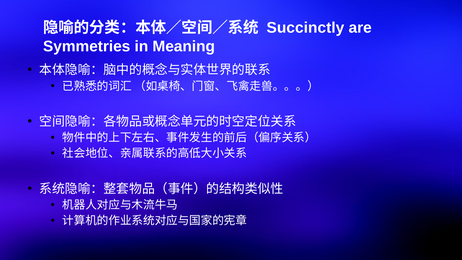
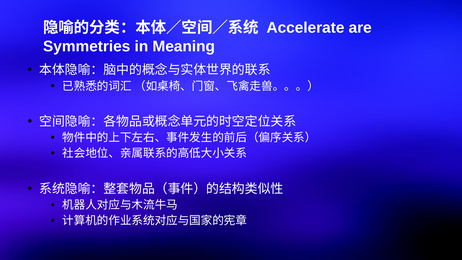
Succinctly: Succinctly -> Accelerate (305, 28)
